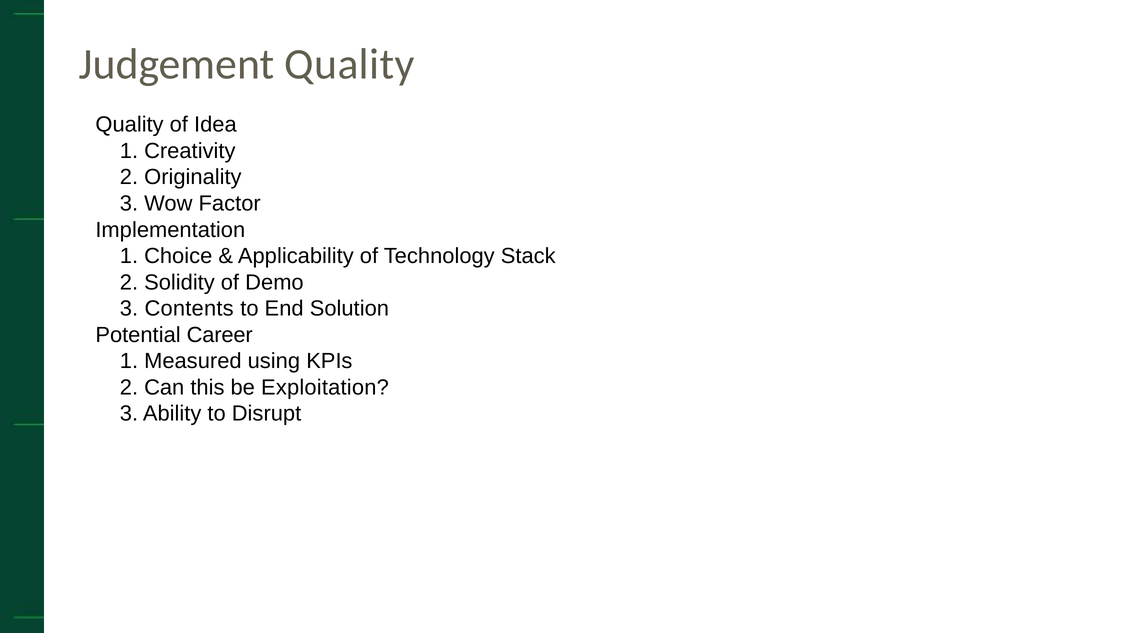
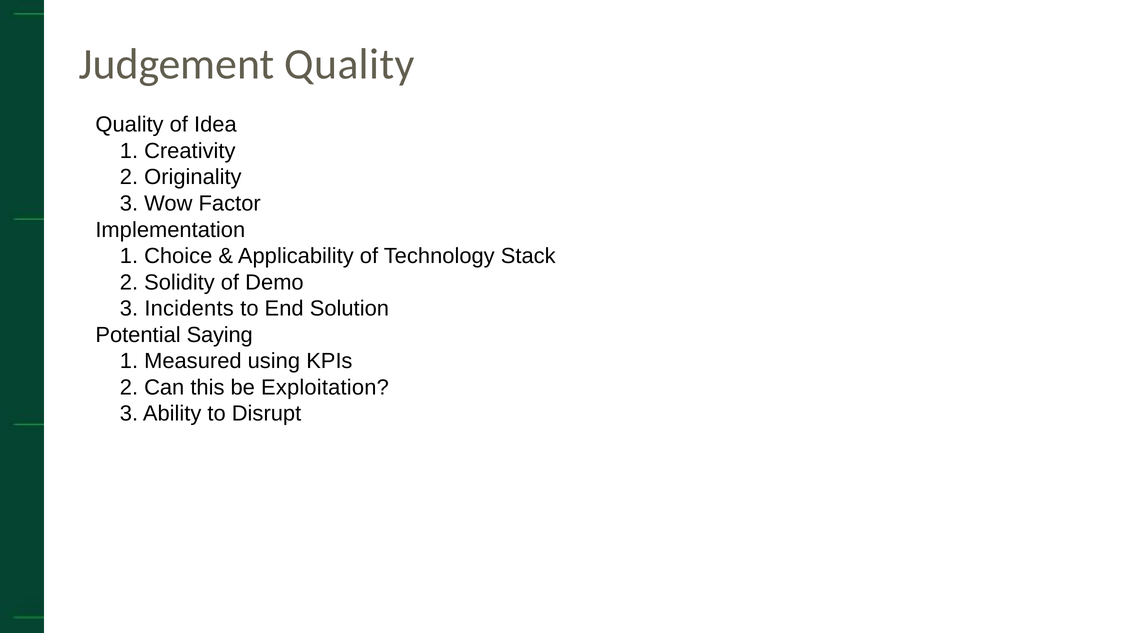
Contents: Contents -> Incidents (189, 309)
Career: Career -> Saying (220, 335)
